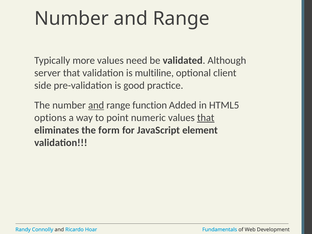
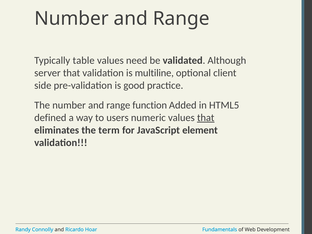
more: more -> table (84, 61)
and underline: present -> none (96, 105)
options: options -> defined (50, 118)
point: point -> users (118, 118)
form: form -> term (109, 130)
